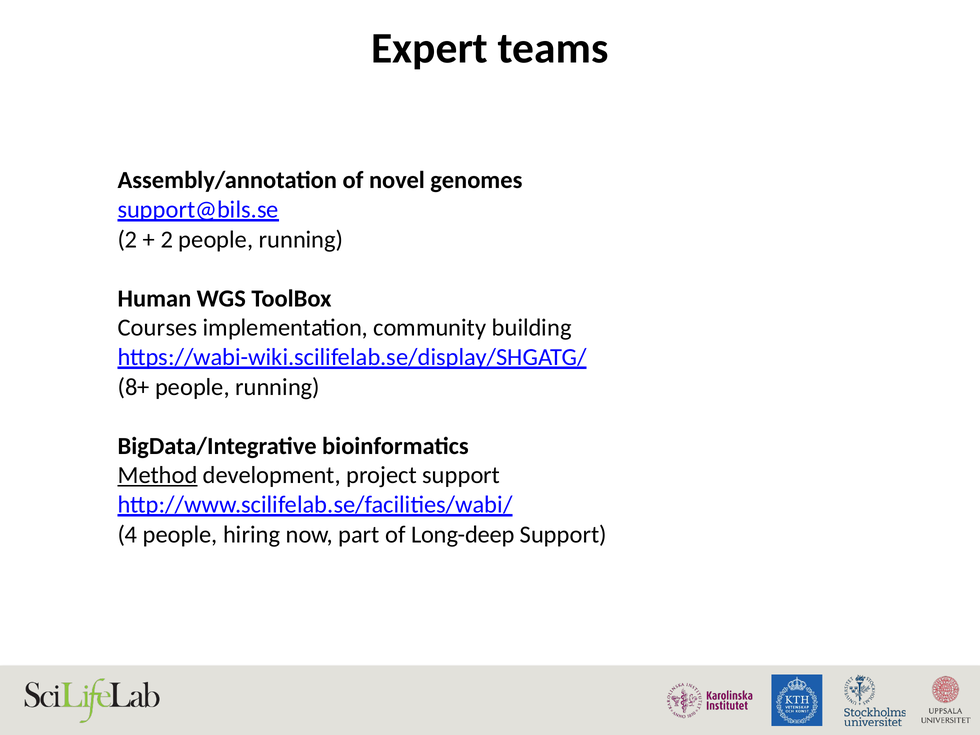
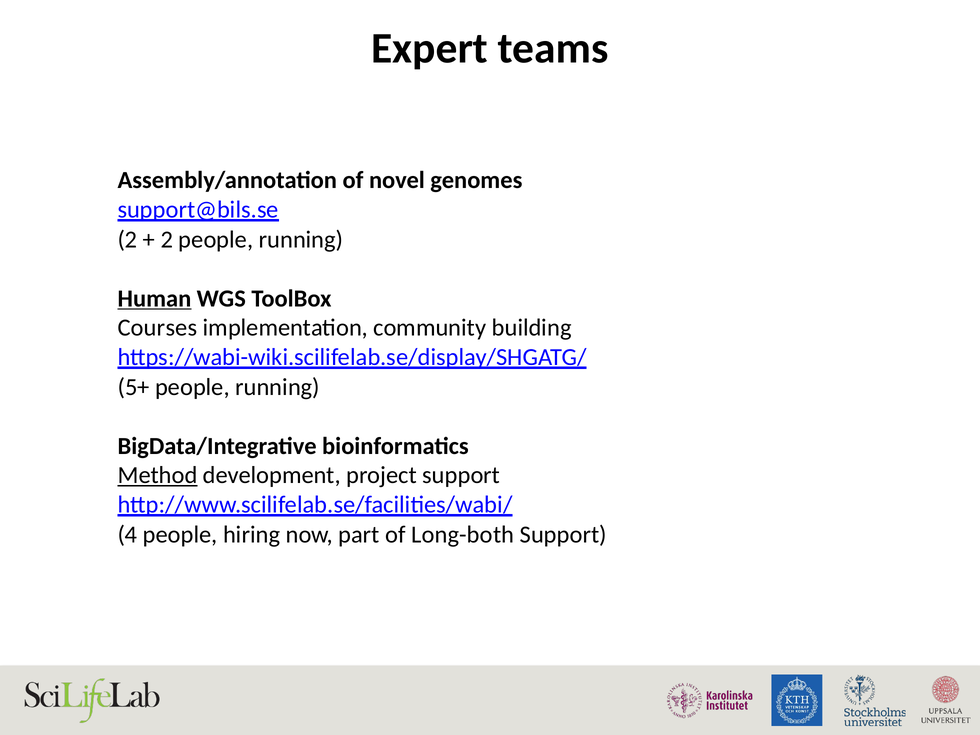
Human underline: none -> present (154, 298)
8+: 8+ -> 5+ (134, 387)
Long-deep: Long-deep -> Long-both (463, 535)
